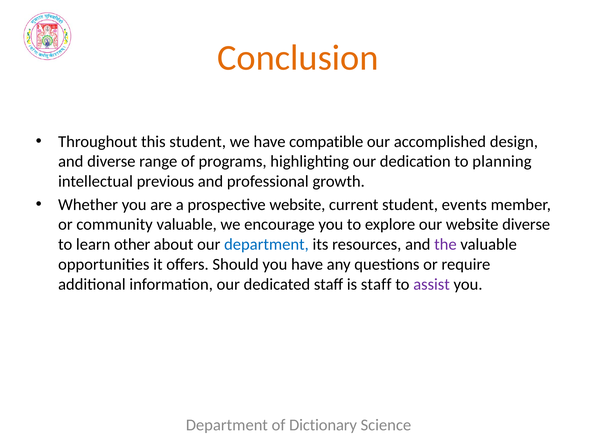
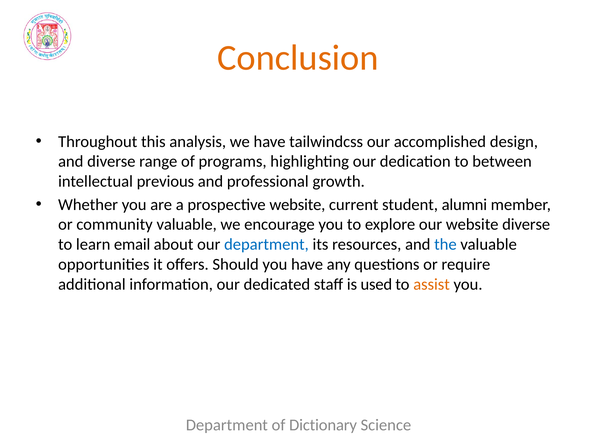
this student: student -> analysis (198, 142)
compatible: compatible -> tailwindcss (326, 142)
planning: planning -> between (502, 162)
events: events -> alumni (464, 205)
other: other -> email (132, 244)
the colour: purple -> blue (445, 244)
is staff: staff -> used (376, 284)
assist colour: purple -> orange (432, 284)
